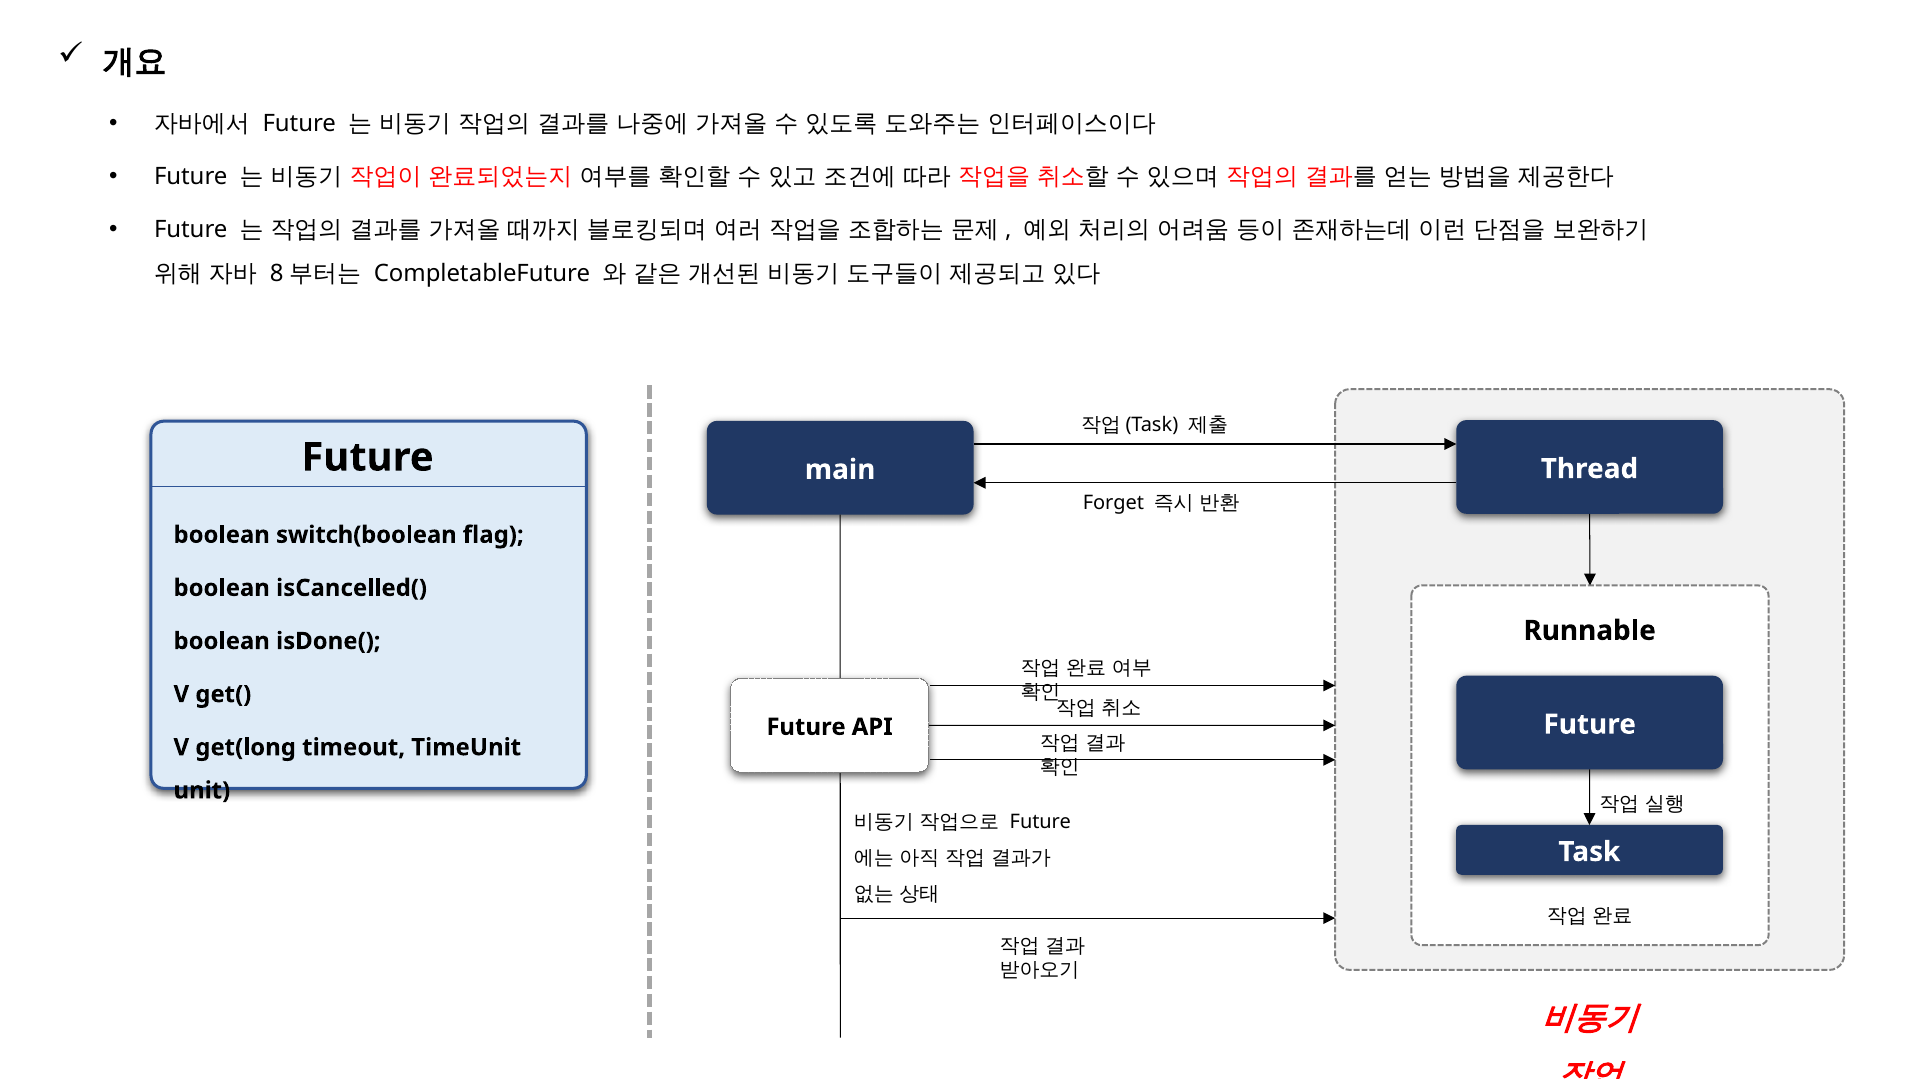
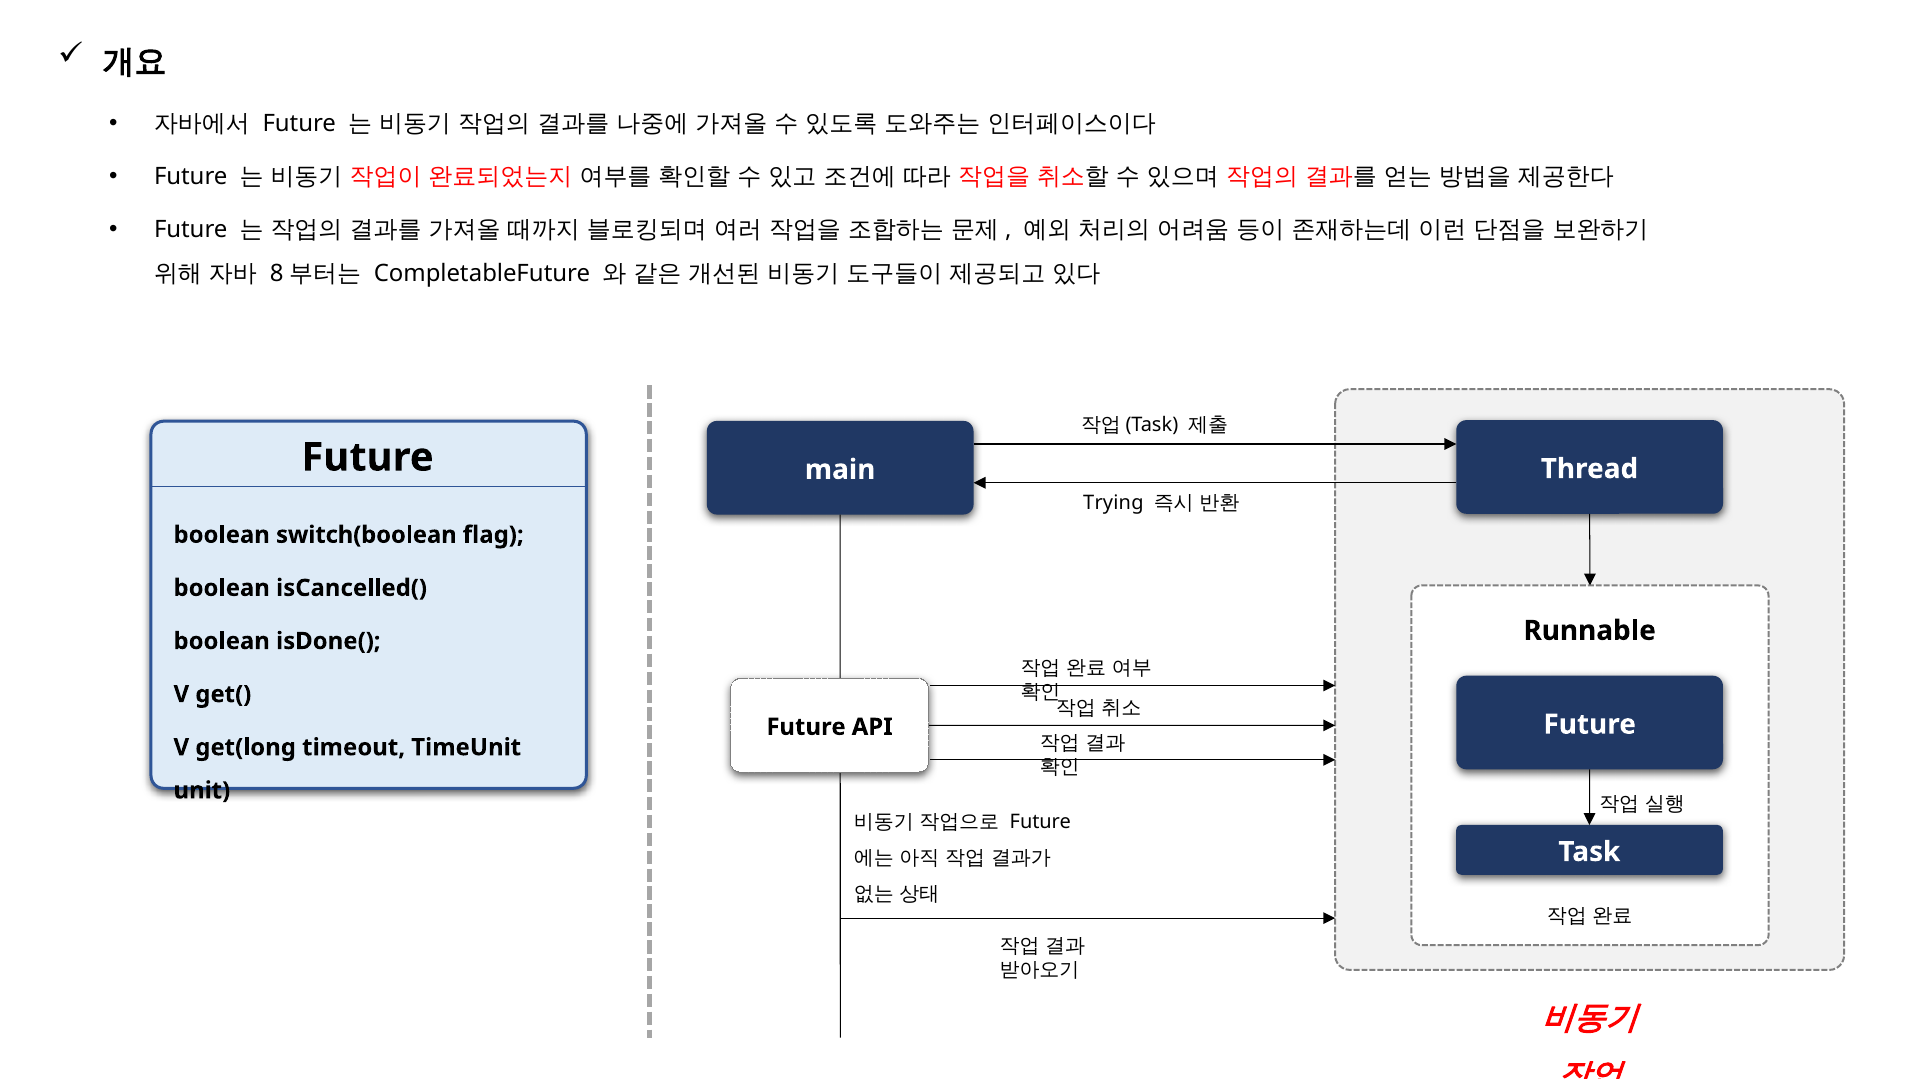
Forget: Forget -> Trying (1113, 503)
